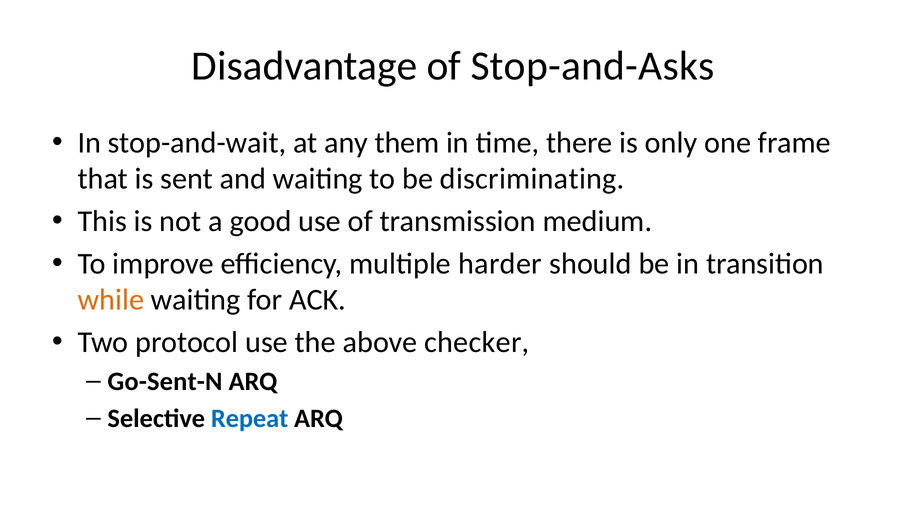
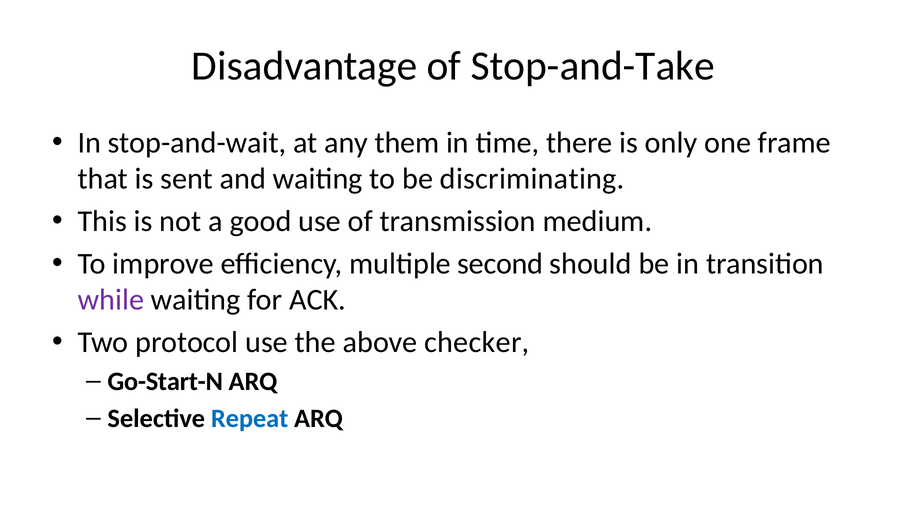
Stop-and-Asks: Stop-and-Asks -> Stop-and-Take (593, 66)
harder: harder -> second (500, 264)
while colour: orange -> purple (111, 300)
Go-Sent-N: Go-Sent-N -> Go-Start-N (165, 381)
